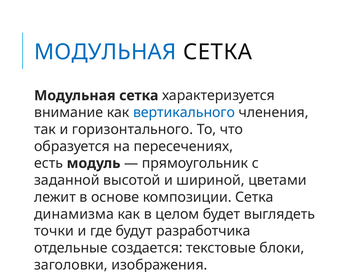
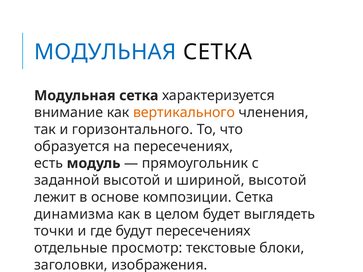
вертикального colour: blue -> orange (184, 113)
шириной цветами: цветами -> высотой (277, 180)
будут разработчика: разработчика -> пересечениях (203, 231)
создается: создается -> просмотр (147, 248)
